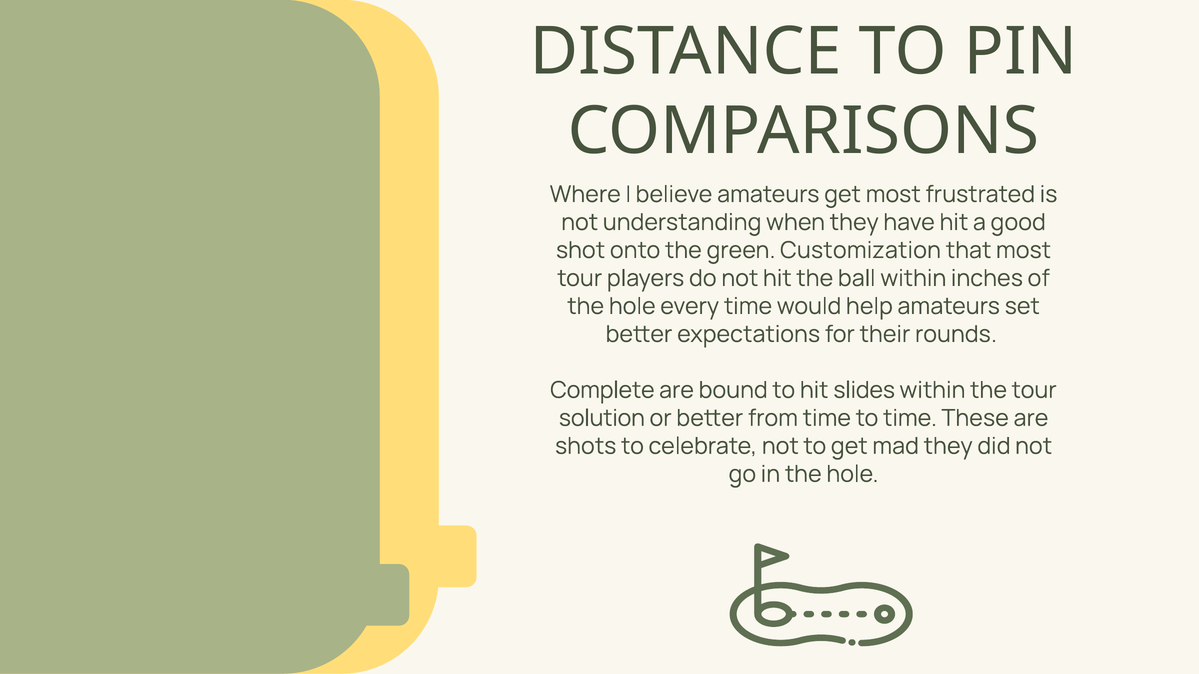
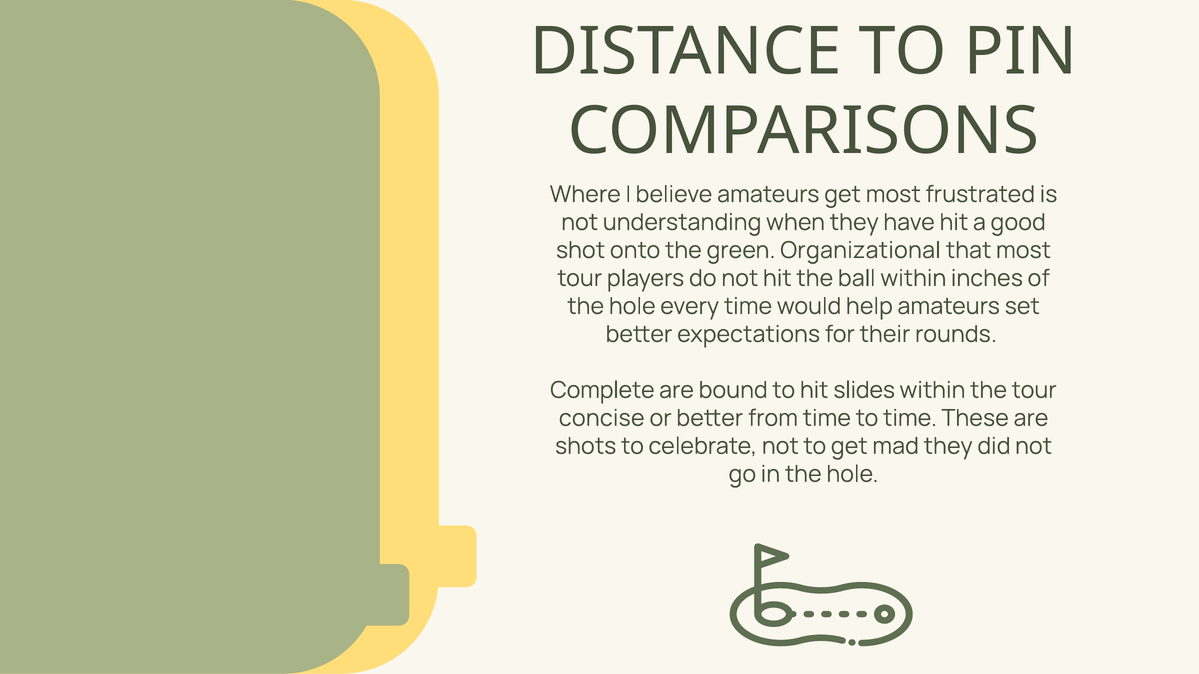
Customization: Customization -> Organizational (860, 250)
solution: solution -> concise (602, 418)
